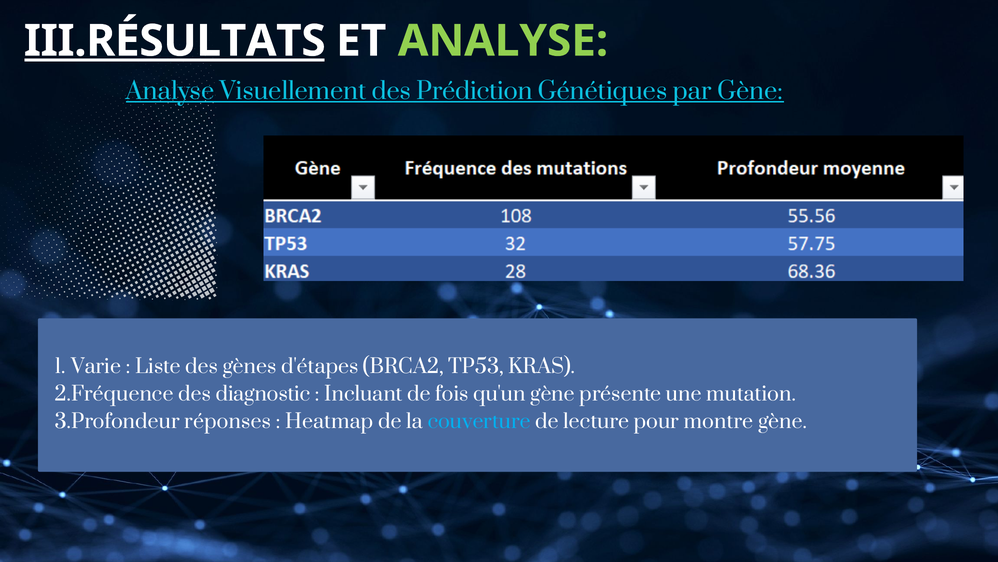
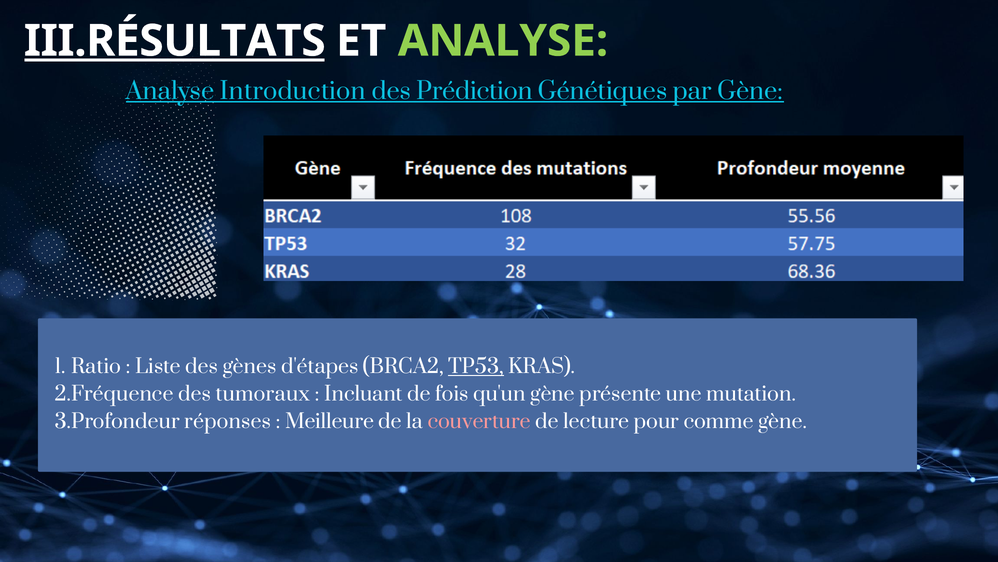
Visuellement: Visuellement -> Introduction (293, 91)
Varie: Varie -> Ratio (96, 367)
TP53 underline: none -> present (476, 367)
diagnostic: diagnostic -> tumoraux (263, 394)
Heatmap: Heatmap -> Meilleure (330, 421)
couverture colour: light blue -> pink (479, 421)
montre: montre -> comme (719, 421)
